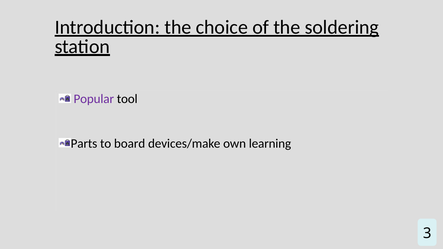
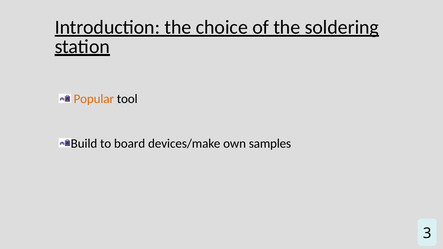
Popular colour: purple -> orange (94, 99)
Parts: Parts -> Build (84, 144)
learning: learning -> samples (270, 144)
